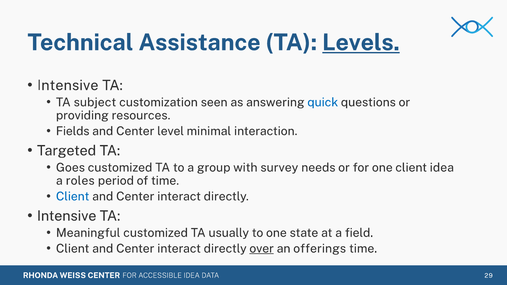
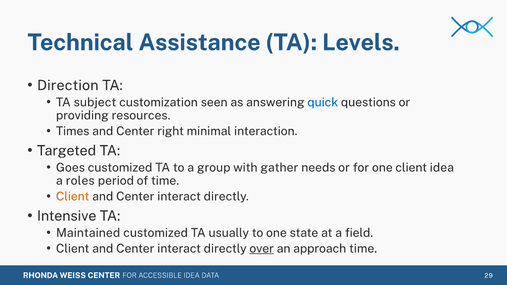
Levels underline: present -> none (361, 43)
Intensive: Intensive -> Direction (68, 85)
Fields: Fields -> Times (73, 131)
level: level -> right (171, 131)
survey: survey -> gather (279, 168)
Client colour: blue -> orange (73, 197)
Meaningful: Meaningful -> Maintained (88, 233)
offerings: offerings -> approach (320, 249)
